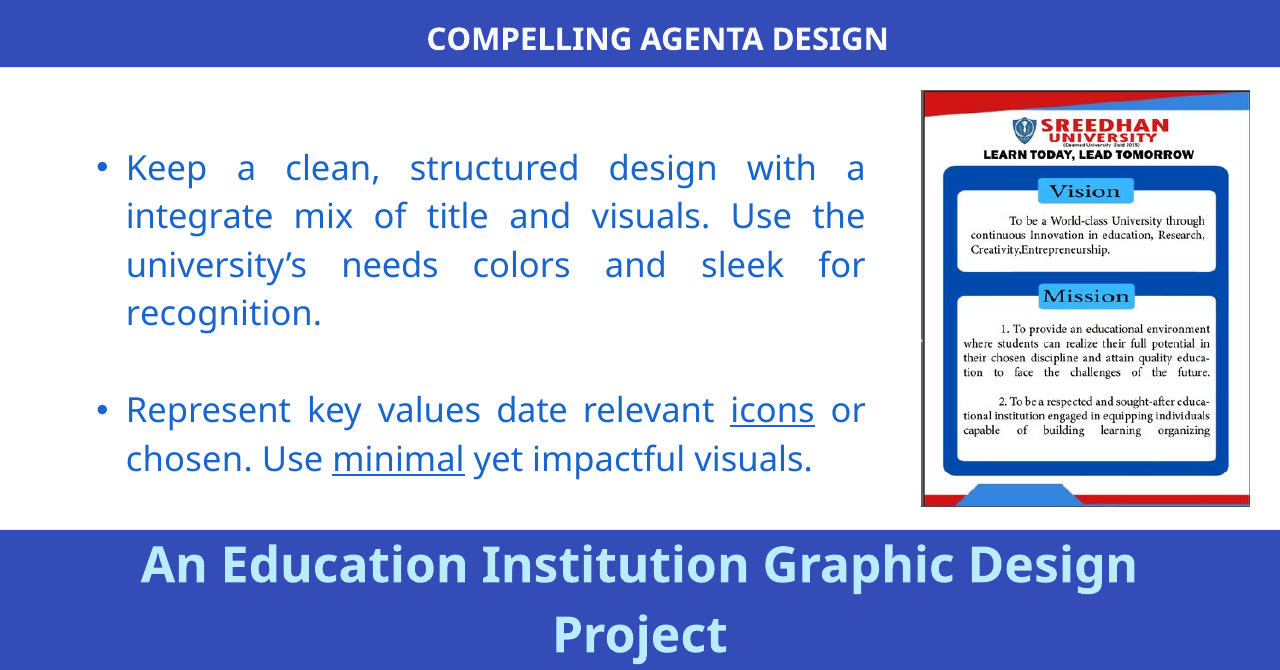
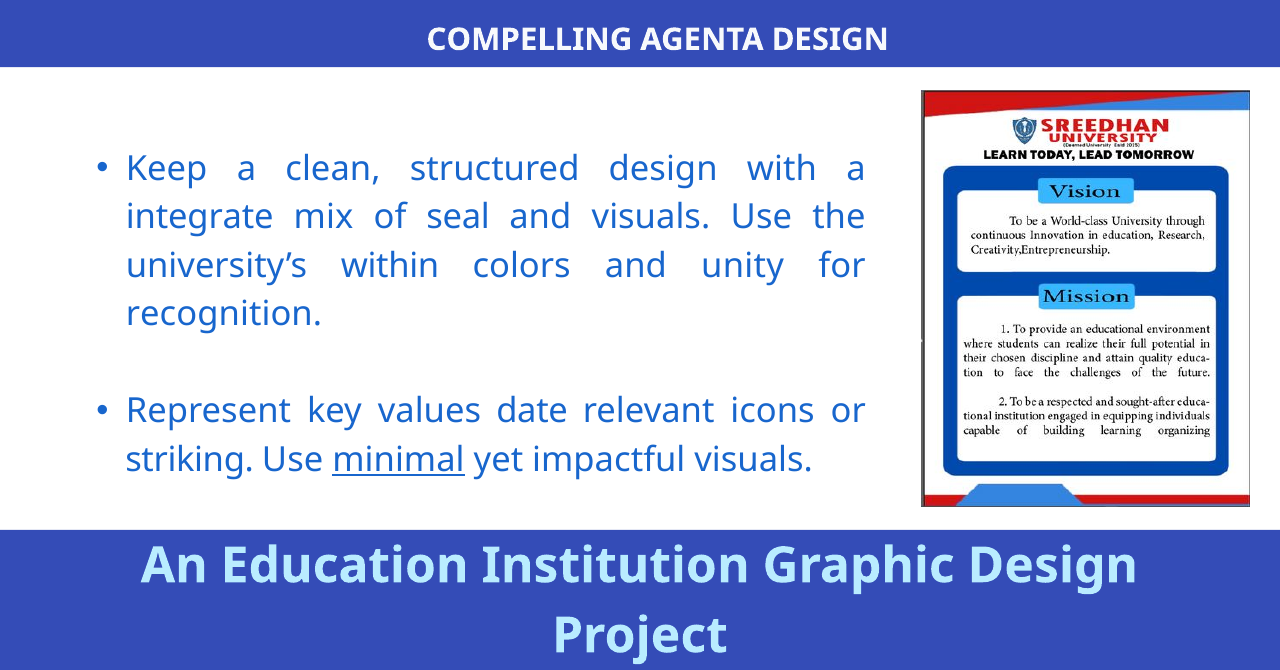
title: title -> seal (458, 217)
needs: needs -> within (390, 266)
sleek: sleek -> unity (743, 266)
icons underline: present -> none (773, 411)
chosen: chosen -> striking (190, 460)
